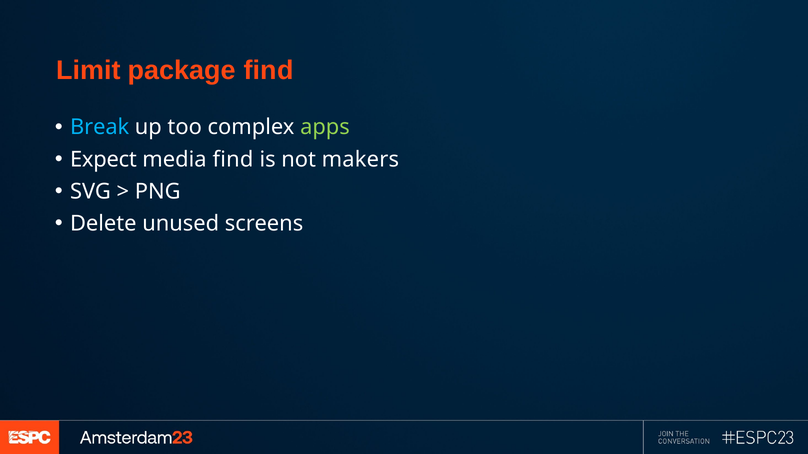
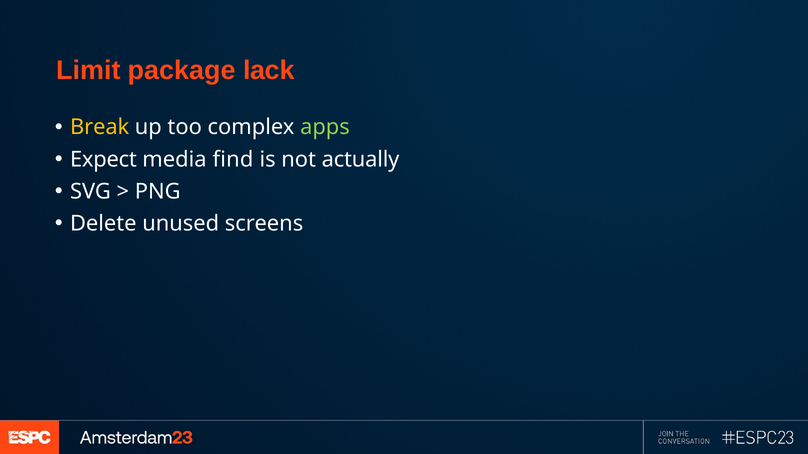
package find: find -> lack (269, 70)
Break colour: light blue -> yellow (100, 127)
makers: makers -> actually (361, 160)
